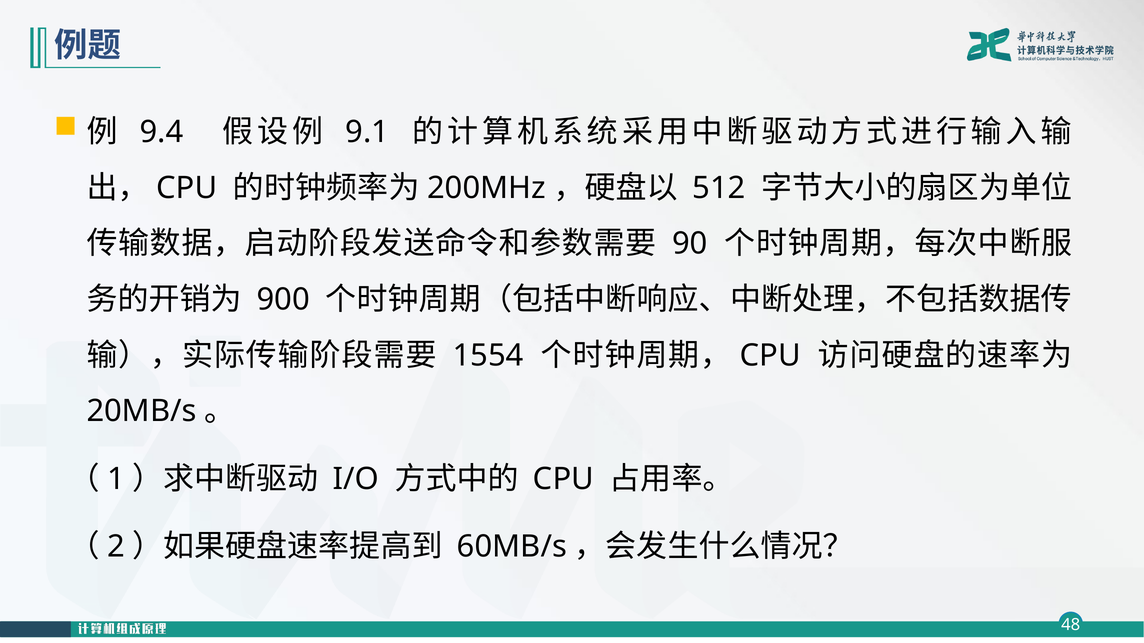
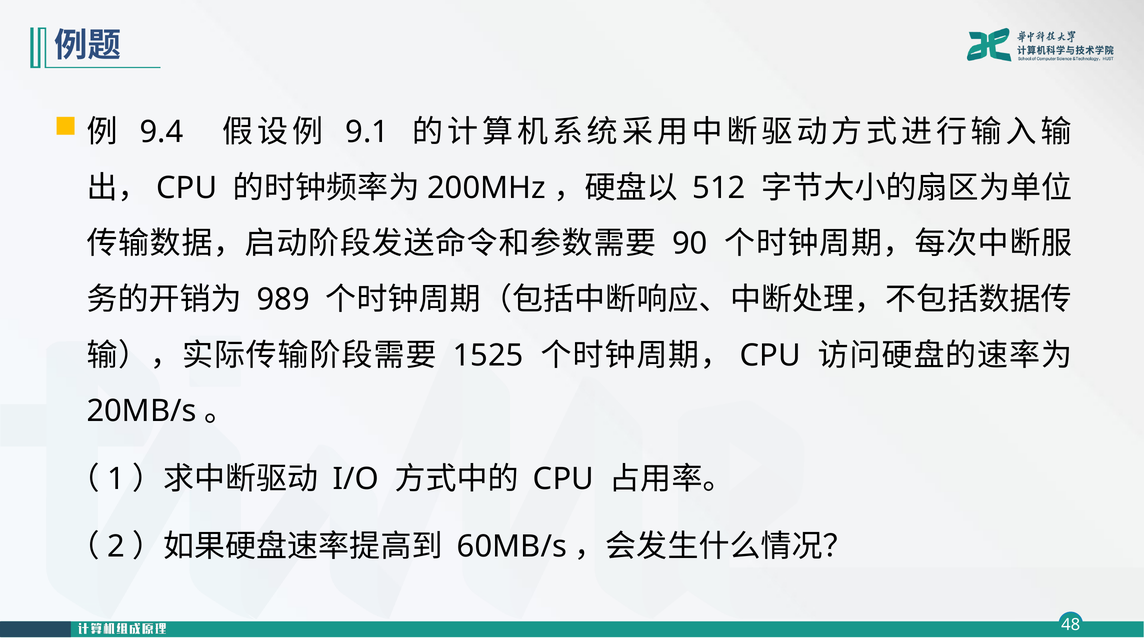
900: 900 -> 989 (283, 300)
1554: 1554 -> 1525 (488, 356)
